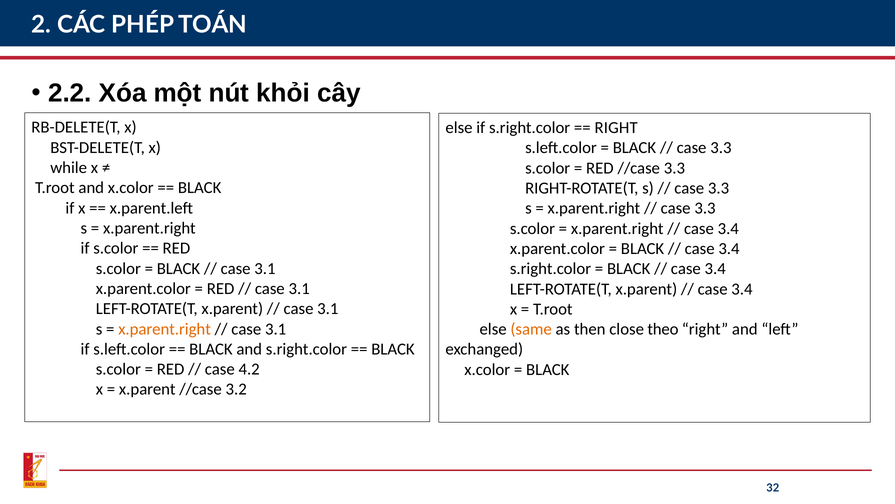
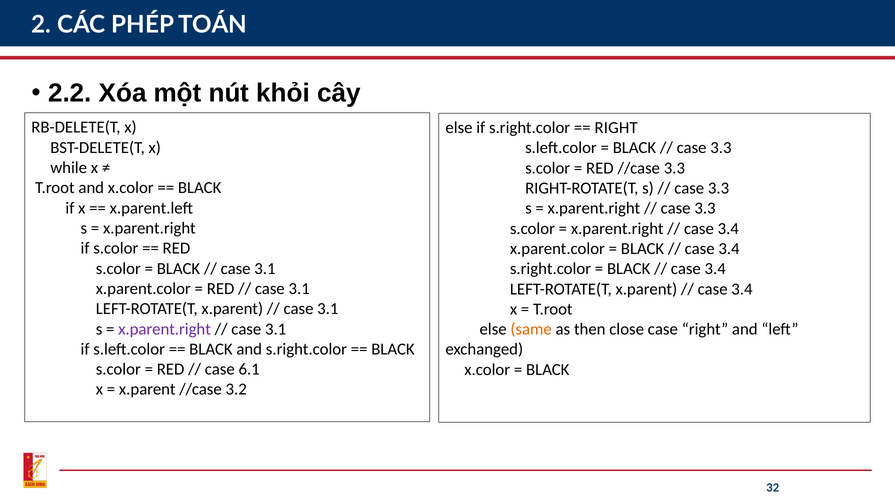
x.parent.right colour: orange -> purple (165, 329)
close theo: theo -> case (663, 329)
4.2: 4.2 -> 6.1 (249, 369)
